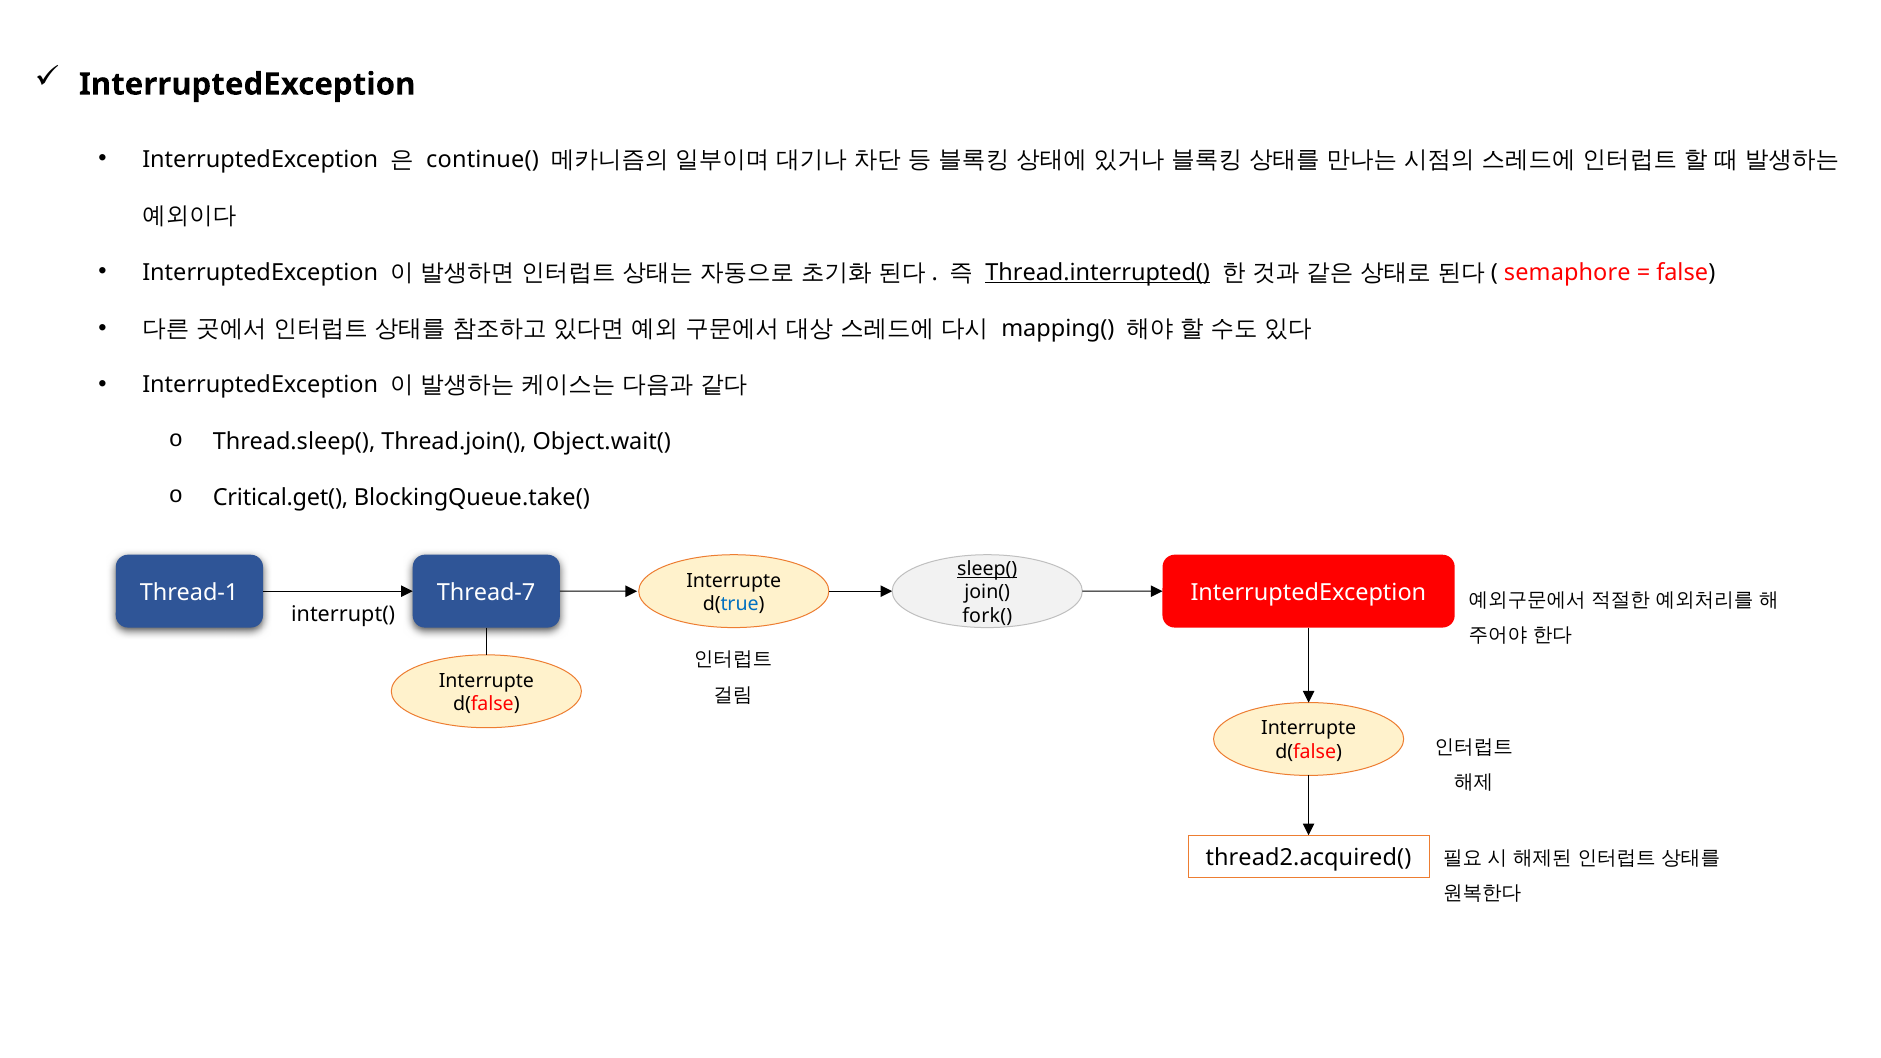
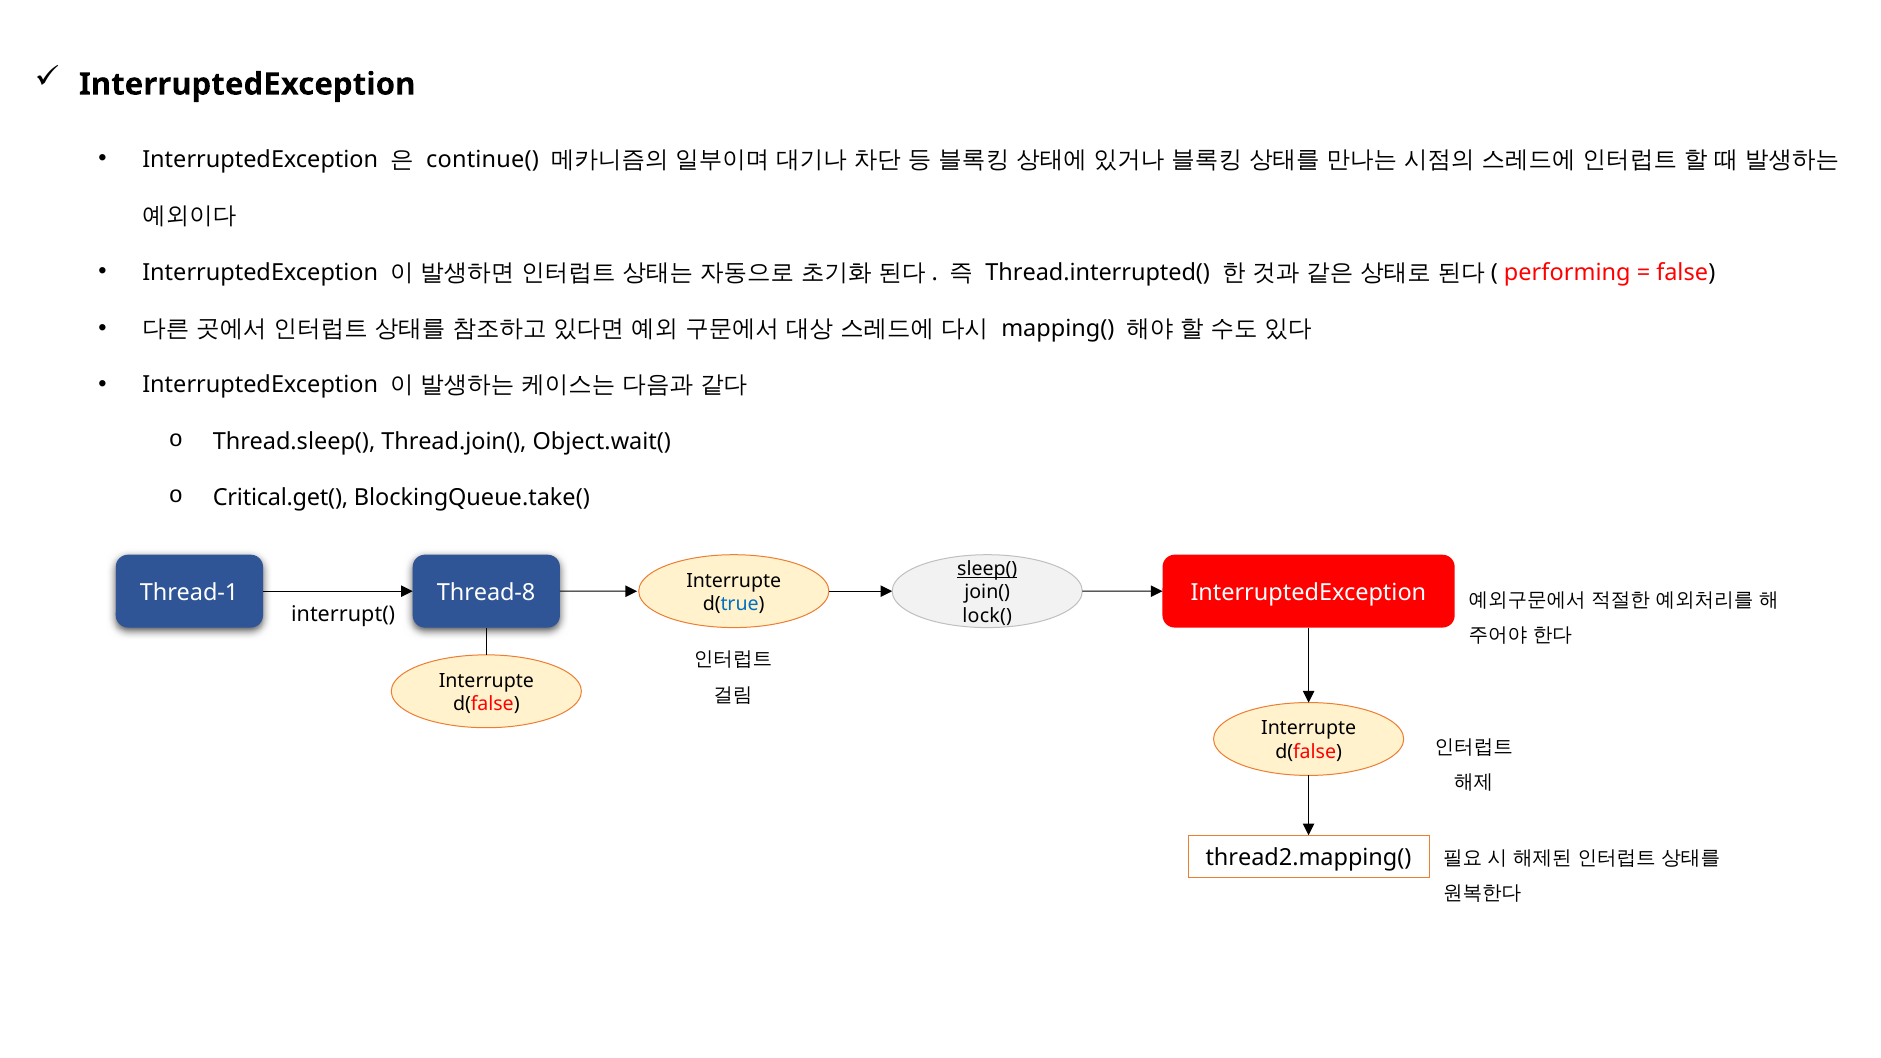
Thread.interrupted( underline: present -> none (1098, 272)
semaphore: semaphore -> performing (1567, 272)
Thread-7: Thread-7 -> Thread-8 (486, 593)
fork(: fork( -> lock( (987, 616)
thread2.acquired(: thread2.acquired( -> thread2.mapping( (1308, 858)
